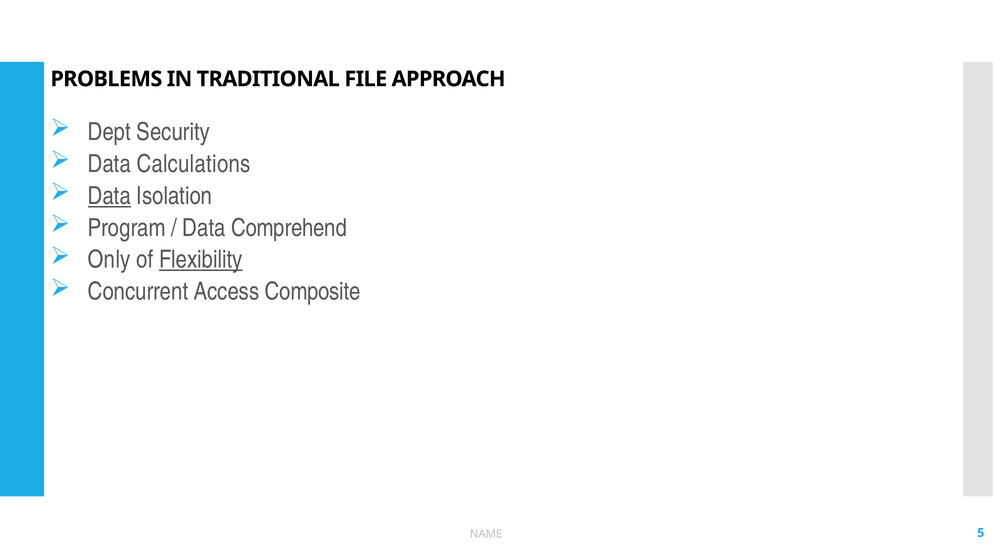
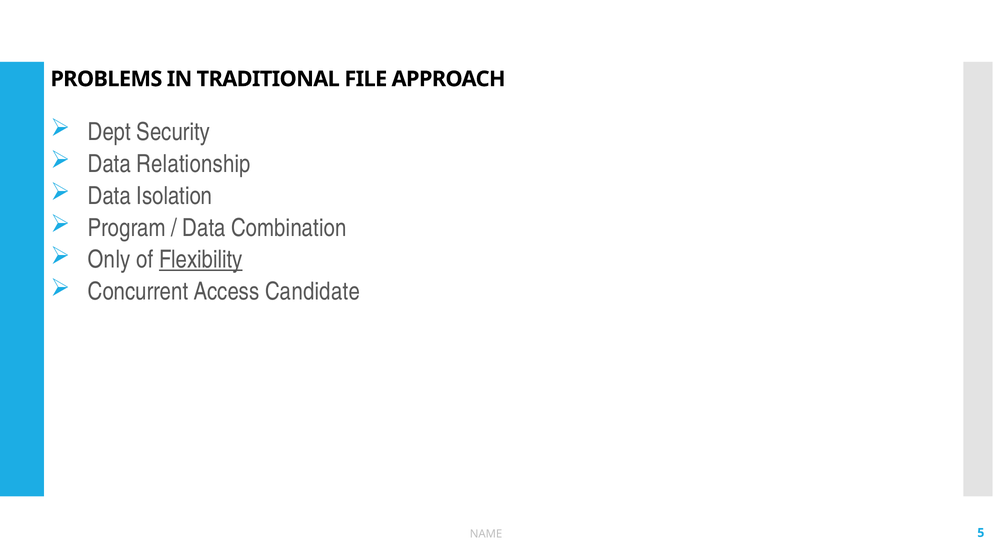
Calculations: Calculations -> Relationship (194, 164)
Data underline: present -> none (109, 196)
Comprehend: Comprehend -> Combination (289, 228)
Composite: Composite -> Candidate (312, 292)
